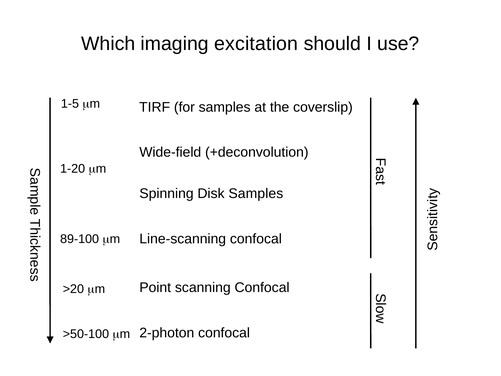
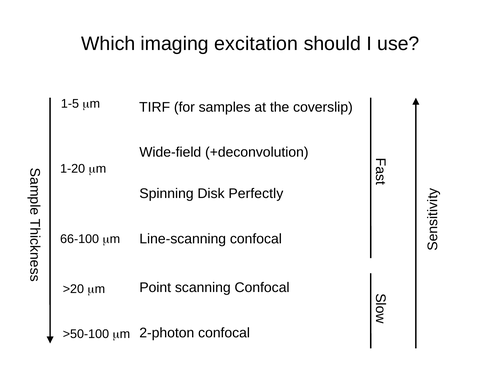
Disk Samples: Samples -> Perfectly (256, 194)
89-100: 89-100 -> 66-100 (80, 239)
